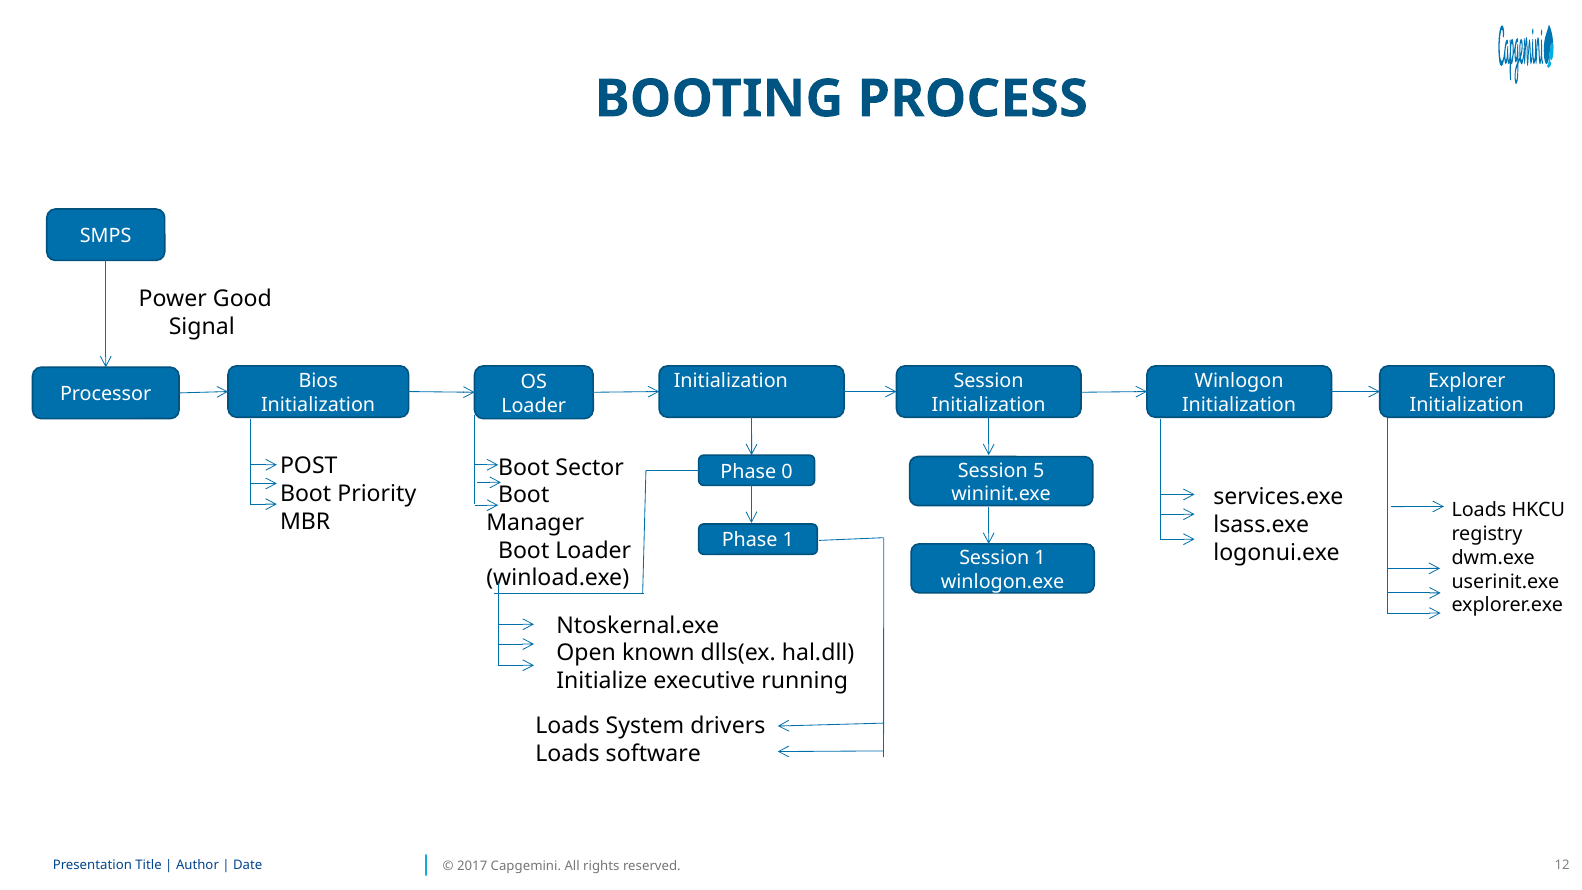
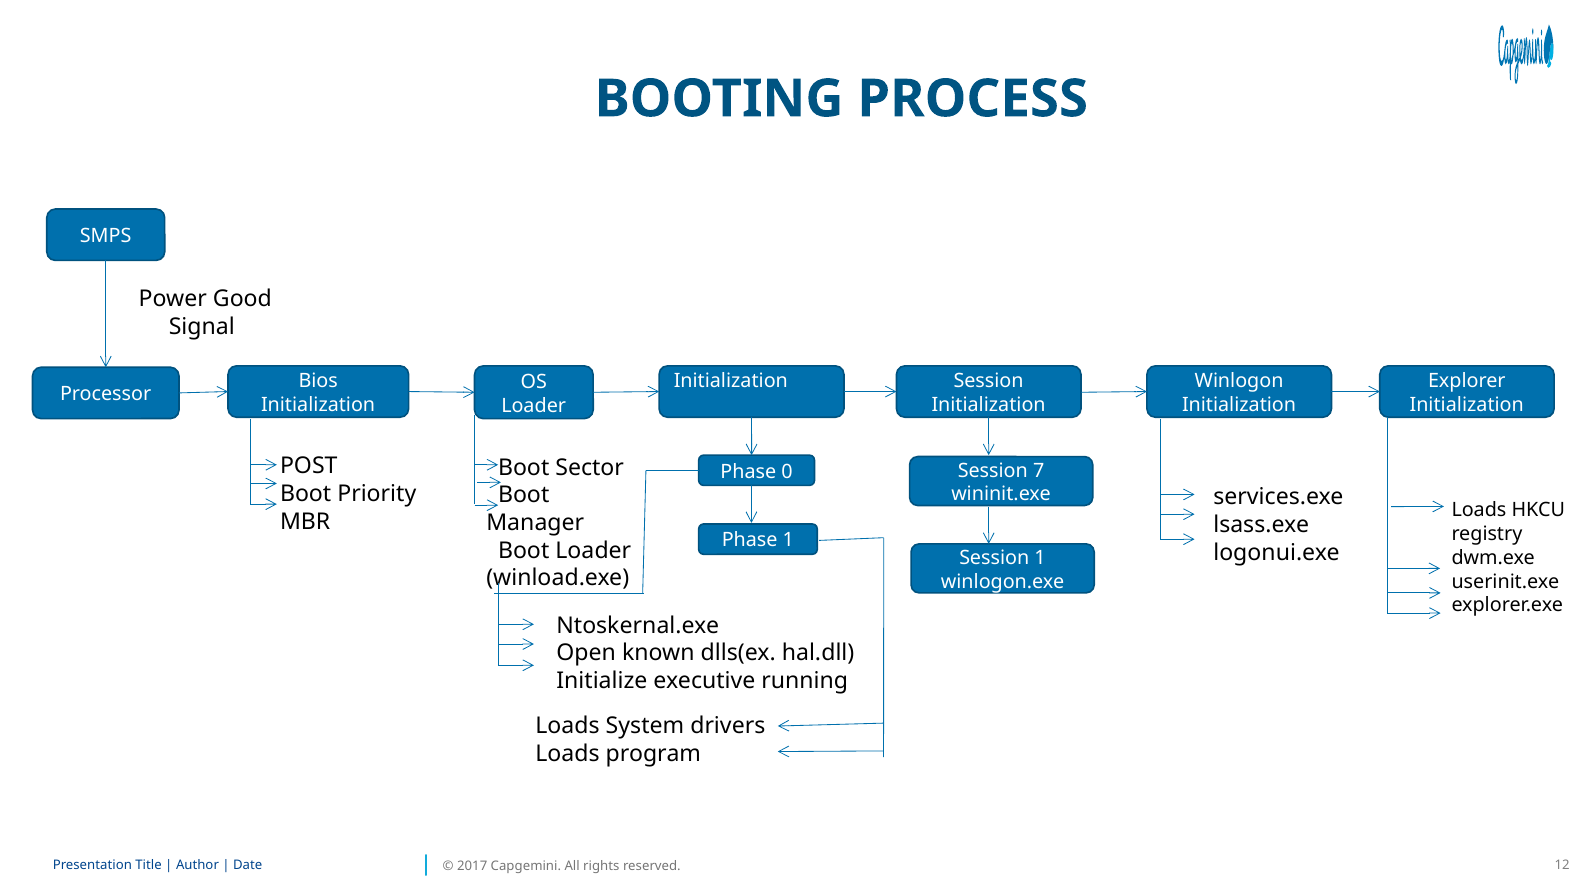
5: 5 -> 7 (1039, 470)
software: software -> program (653, 753)
